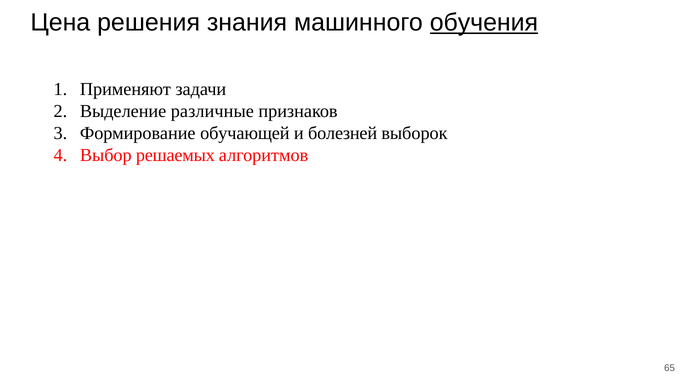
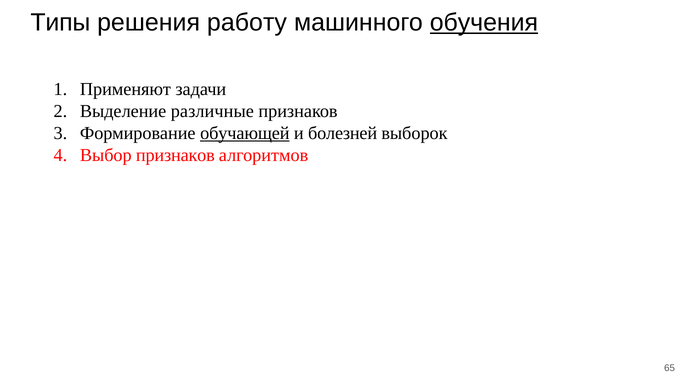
Цена: Цена -> Типы (60, 23)
знания: знания -> работу (247, 23)
обучающей underline: none -> present (245, 133)
Выбор решаемых: решаемых -> признаков (175, 155)
